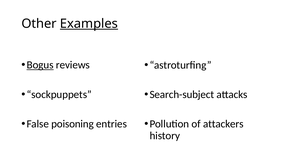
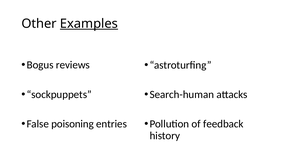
Bogus underline: present -> none (40, 65)
Search-subject: Search-subject -> Search-human (182, 95)
attackers: attackers -> feedback (223, 124)
